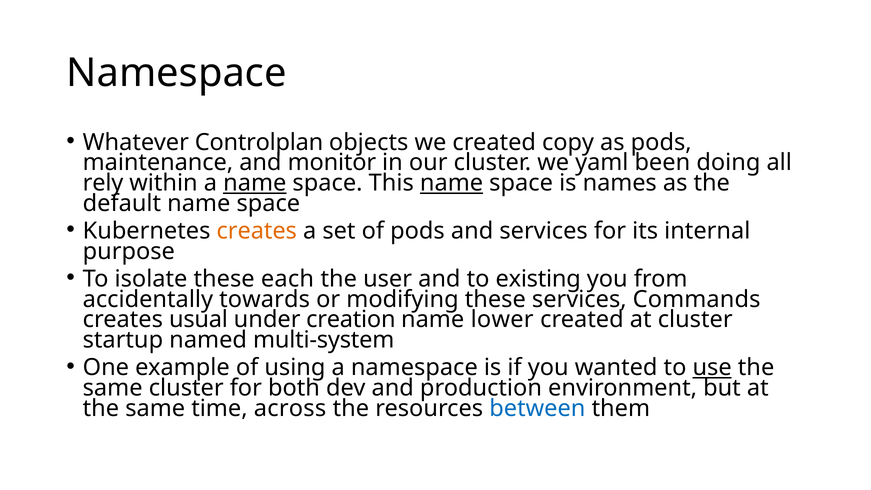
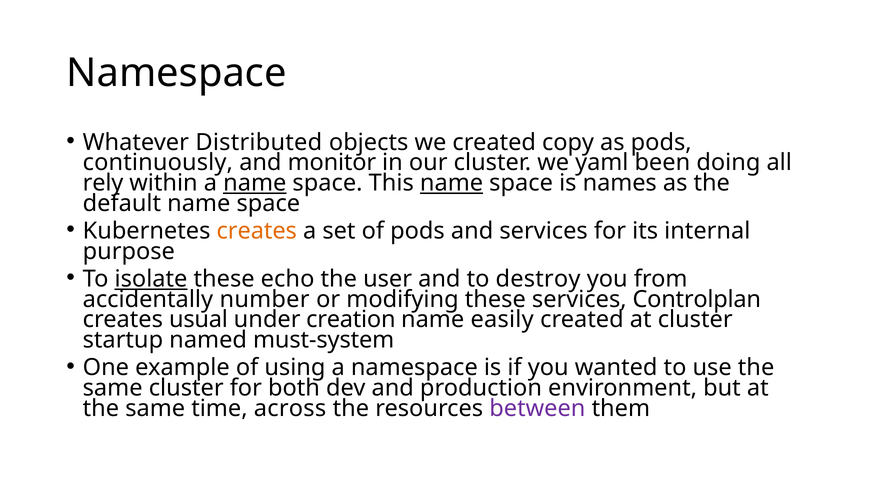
Controlplan: Controlplan -> Distributed (259, 142)
maintenance: maintenance -> continuously (158, 163)
isolate underline: none -> present (151, 279)
each: each -> echo (288, 279)
existing: existing -> destroy (538, 279)
towards: towards -> number (265, 299)
Commands: Commands -> Controlplan (697, 299)
lower: lower -> easily (502, 320)
multi-system: multi-system -> must-system (324, 340)
use underline: present -> none (712, 368)
between colour: blue -> purple (537, 408)
